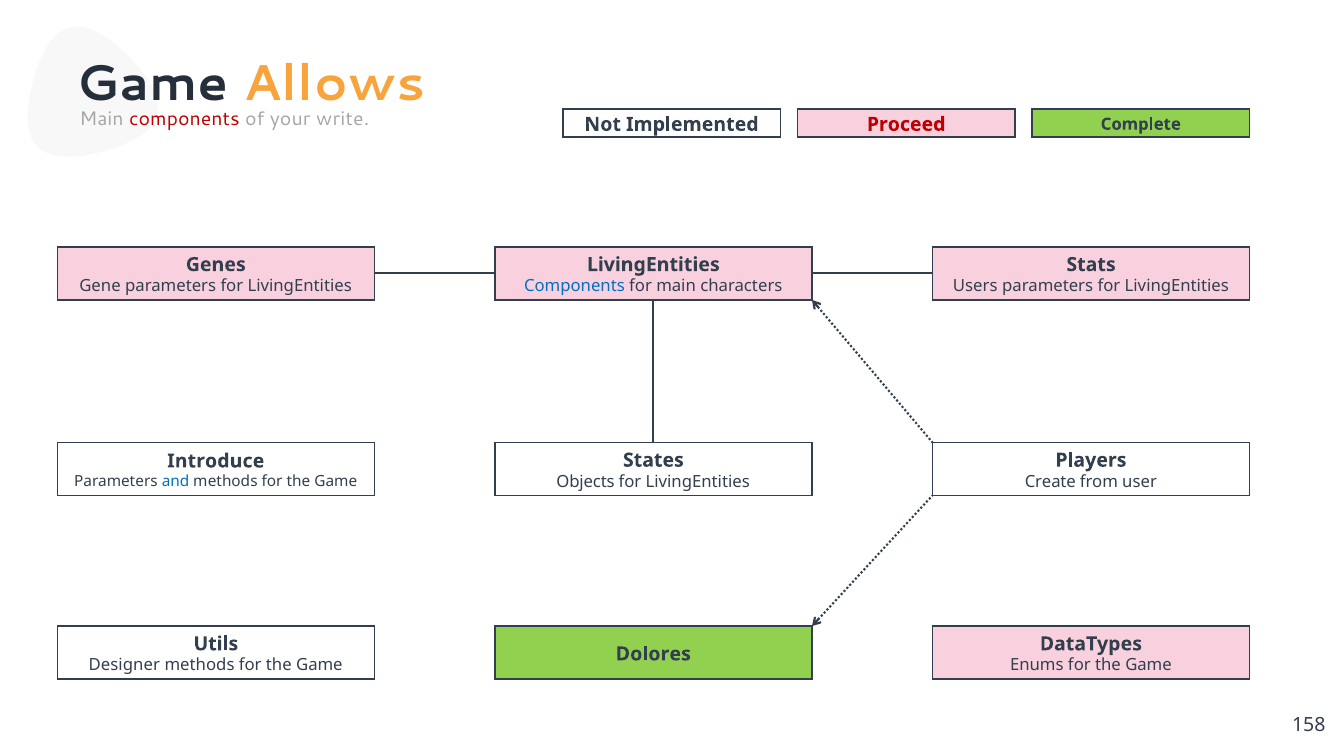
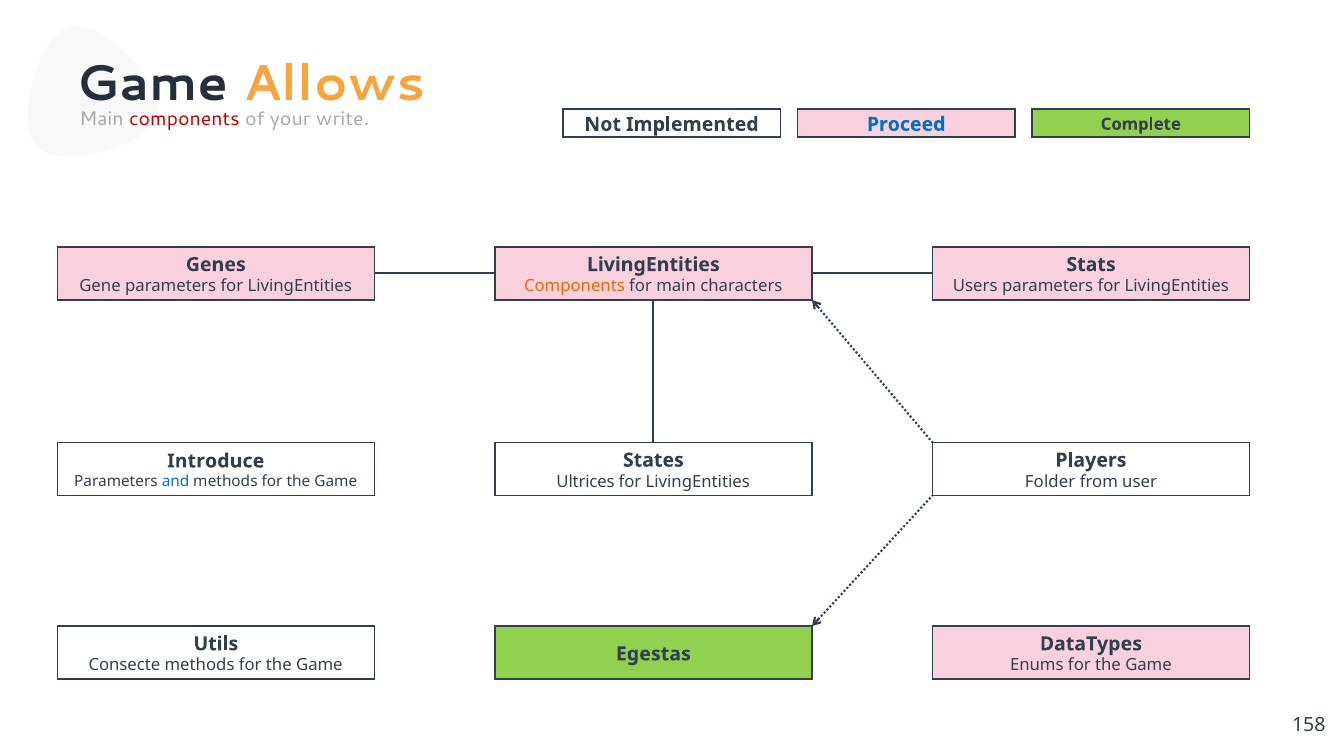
Proceed colour: red -> blue (906, 124)
Components colour: blue -> orange (574, 286)
Objects: Objects -> Ultrices (586, 482)
Create: Create -> Folder (1050, 482)
Dolores: Dolores -> Egestas (653, 654)
Designer: Designer -> Consecte (124, 665)
